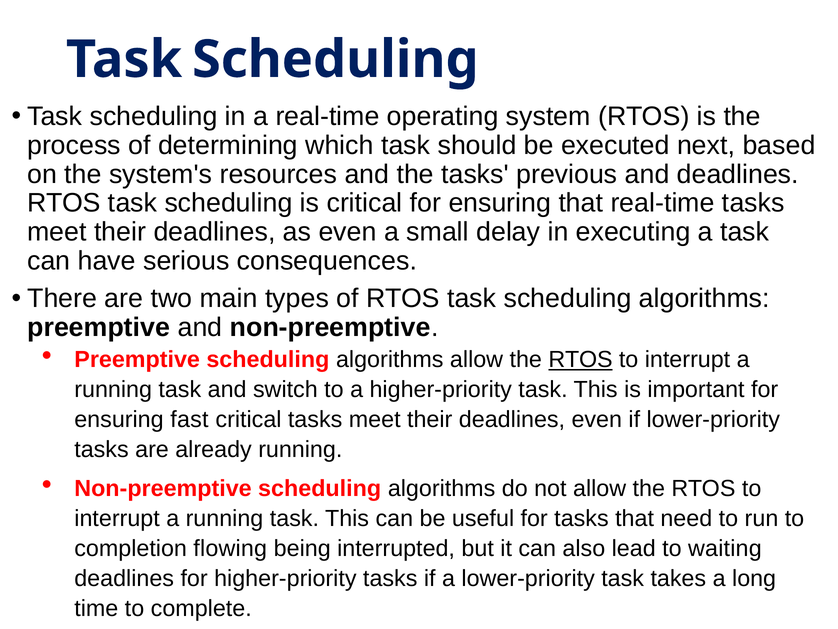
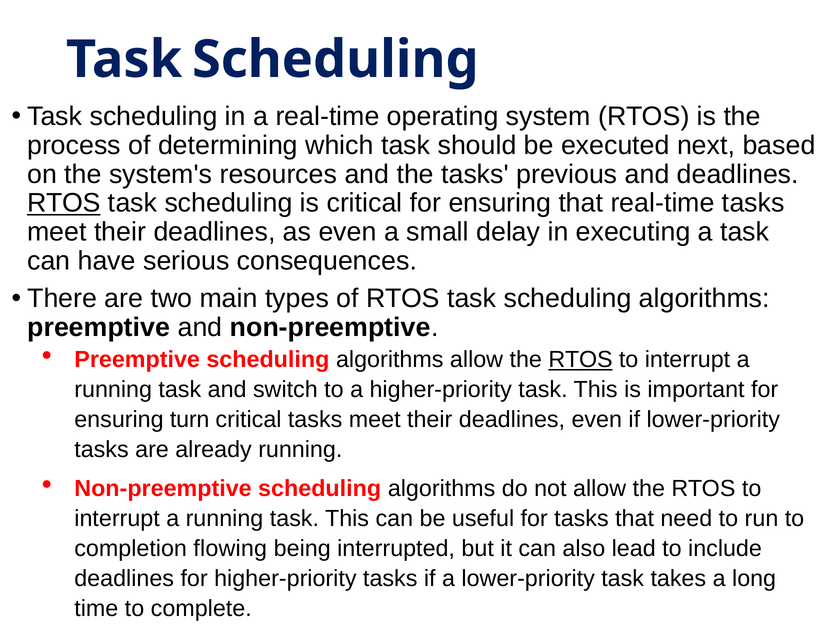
RTOS underline: none -> present (64, 203)
fast: fast -> turn (190, 419)
waiting: waiting -> include (725, 548)
